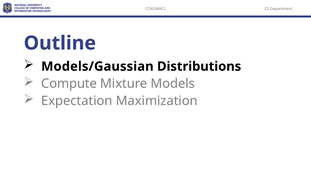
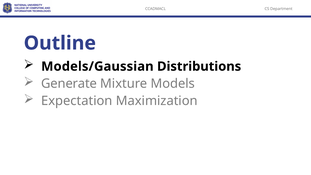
Compute: Compute -> Generate (69, 84)
